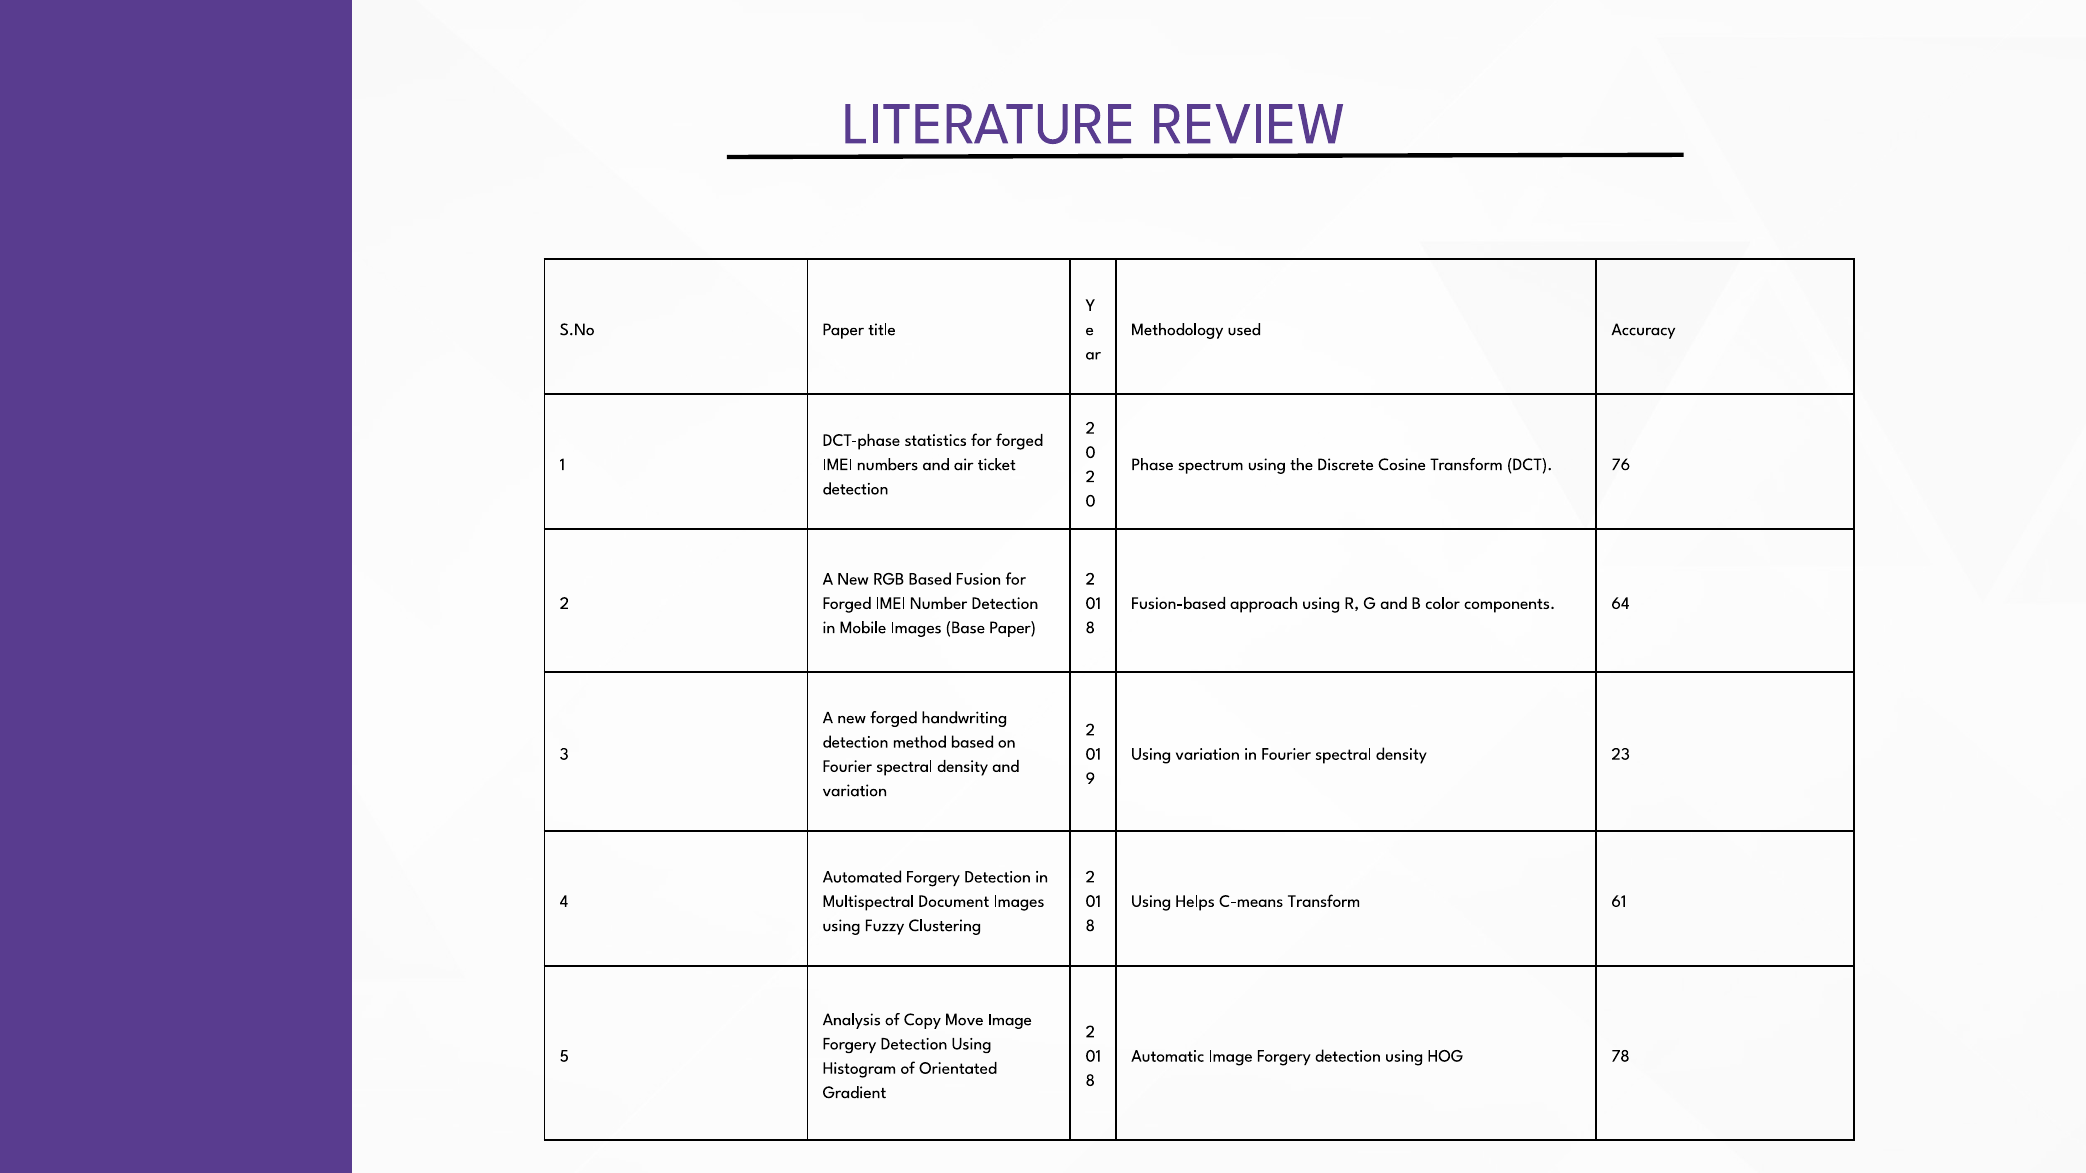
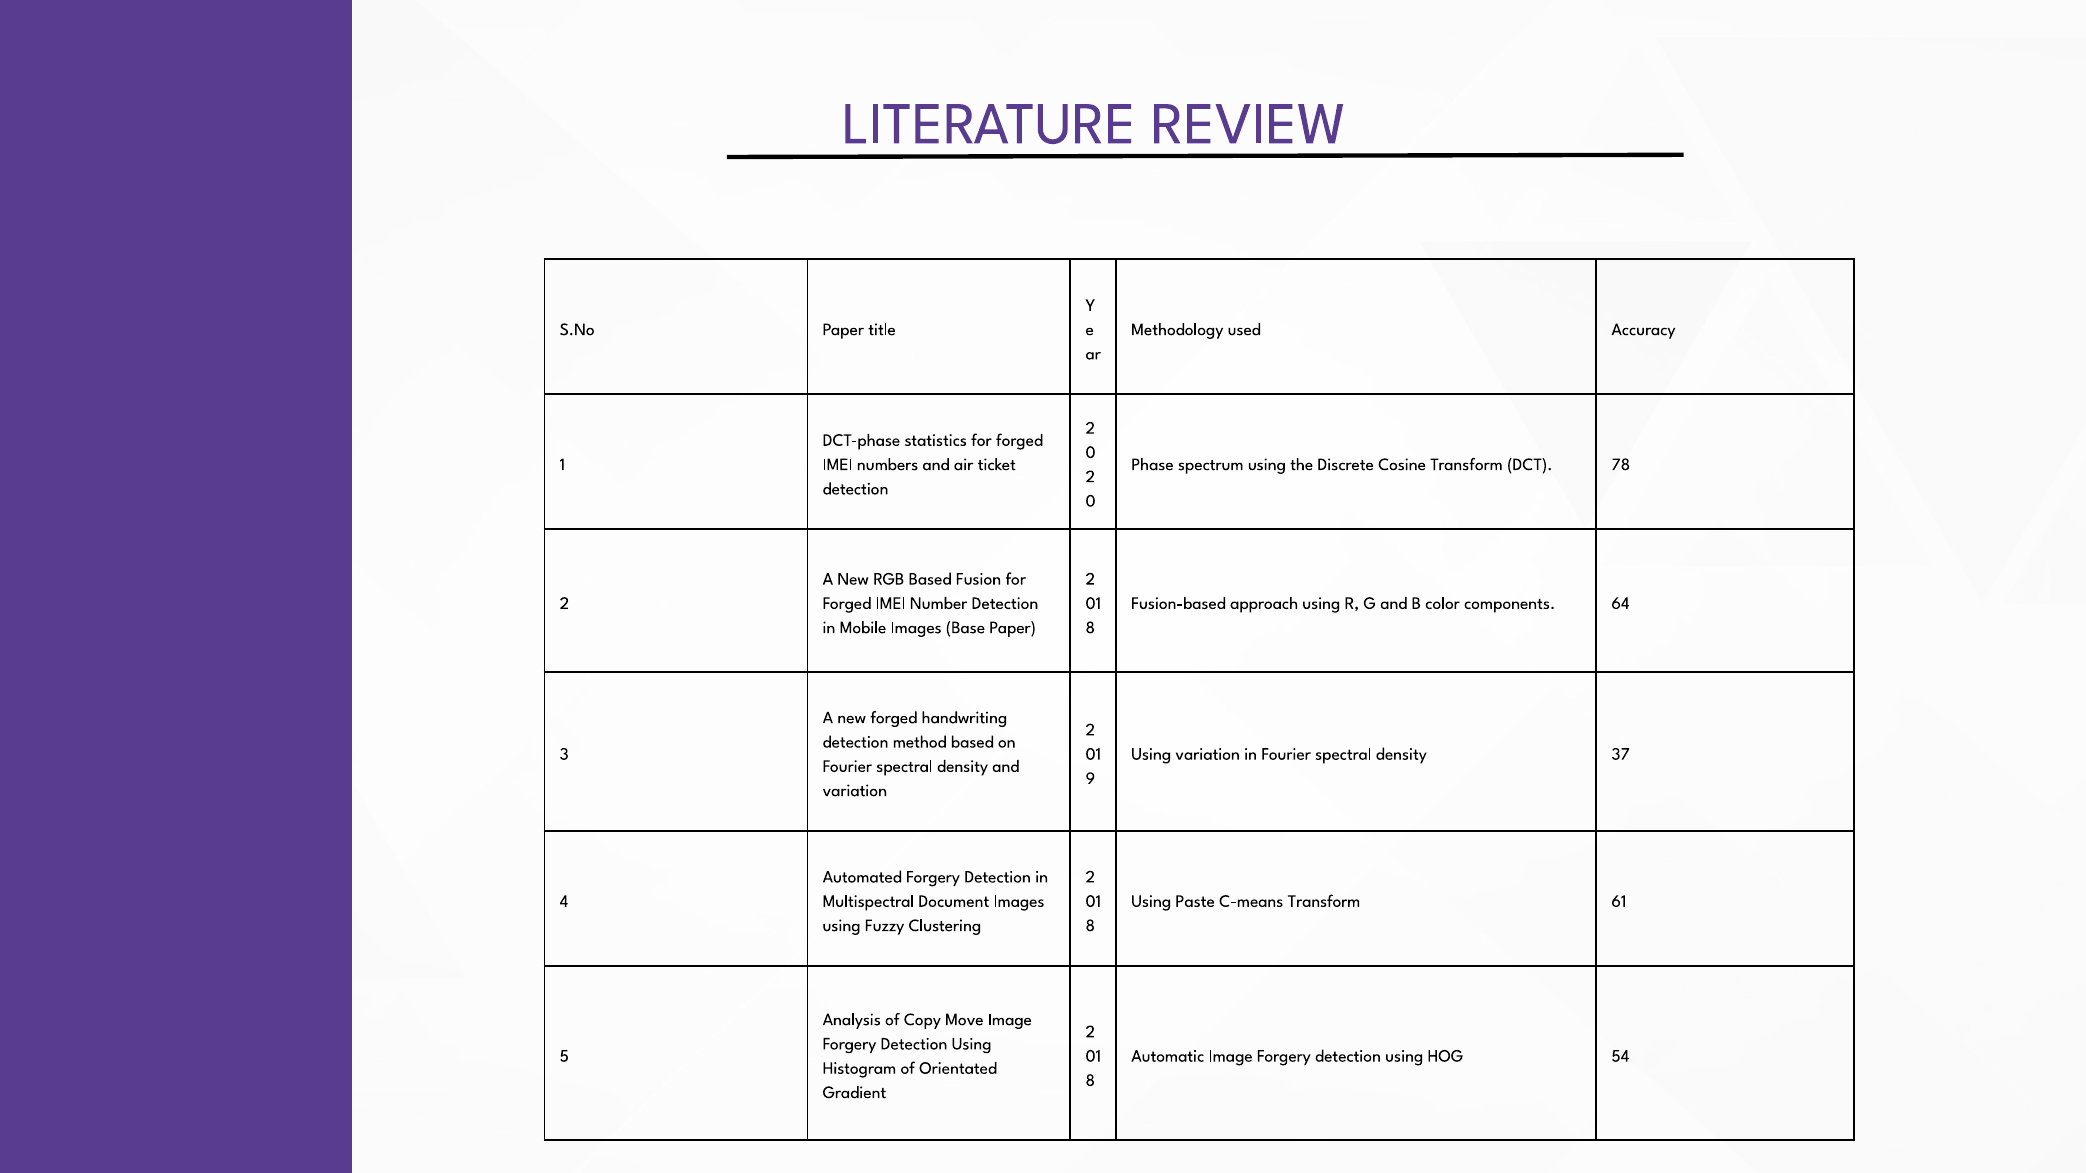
76: 76 -> 78 (1621, 464)
23: 23 -> 37 (1621, 754)
Helps: Helps -> Paste (1195, 901)
78: 78 -> 54 (1620, 1056)
